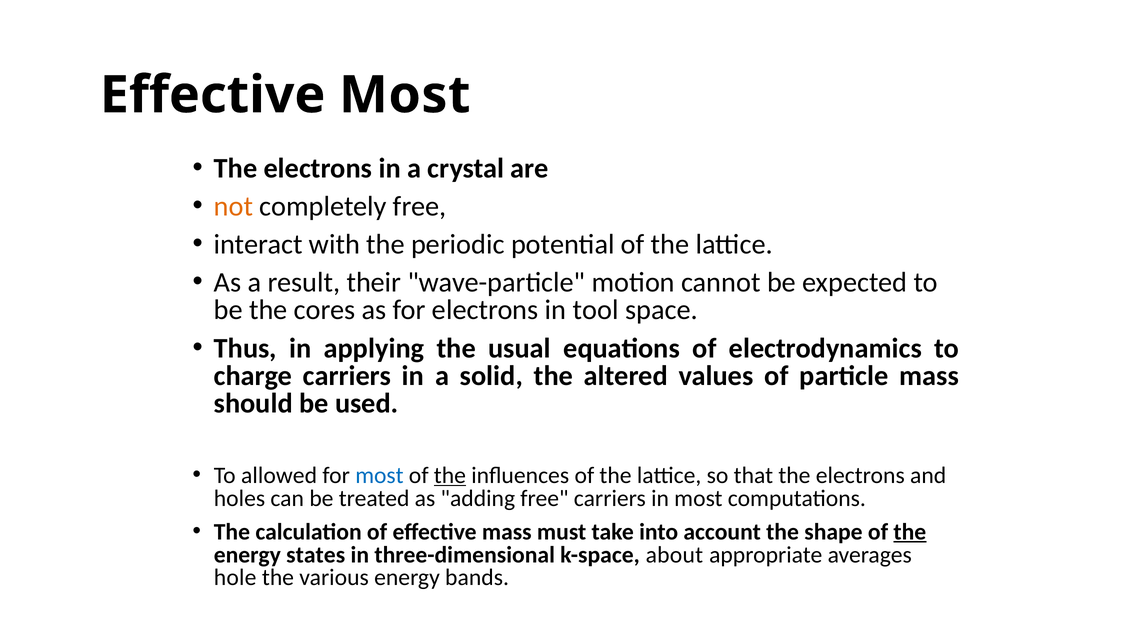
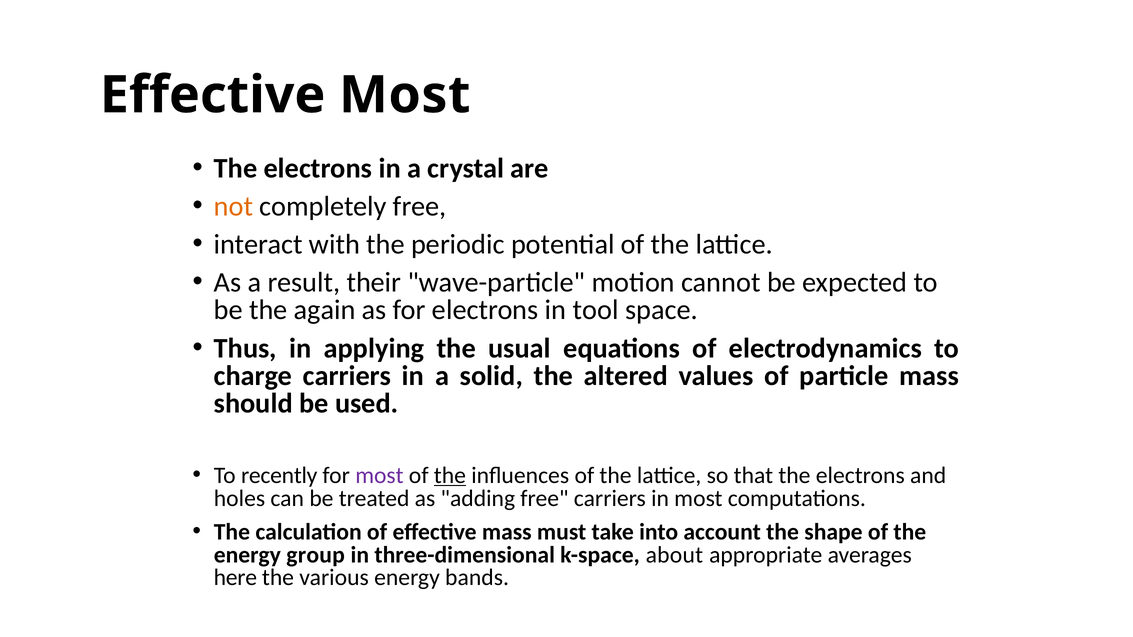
cores: cores -> again (325, 310)
allowed: allowed -> recently (279, 476)
most colour: blue -> purple (379, 476)
the underline: present -> none (910, 532)
states: states -> group (316, 555)
hole: hole -> here (235, 578)
